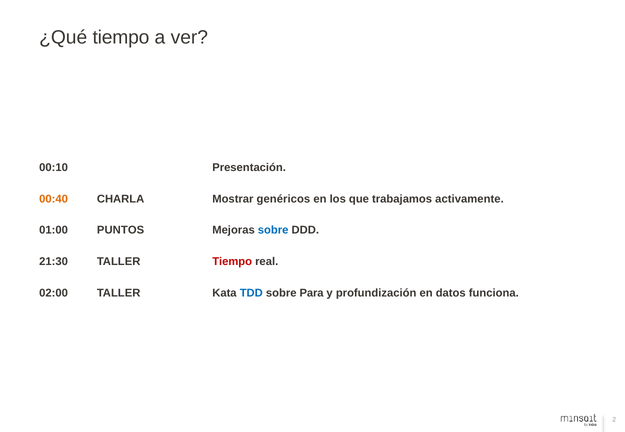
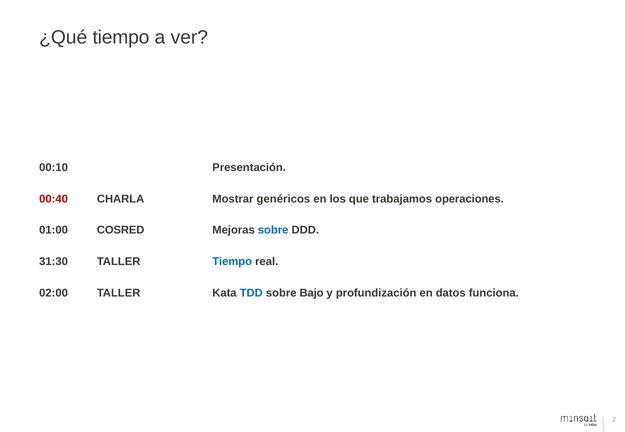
00:40 colour: orange -> red (54, 199)
activamente: activamente -> operaciones (470, 199)
PUNTOS: PUNTOS -> COSRED (121, 231)
21:30: 21:30 -> 31:30 (54, 262)
Tiempo colour: red -> blue (232, 262)
Para: Para -> Bajo (312, 293)
